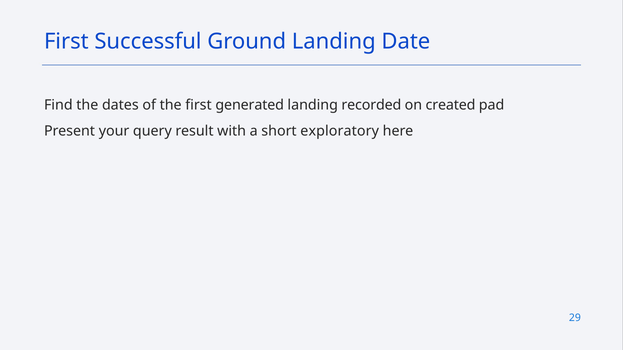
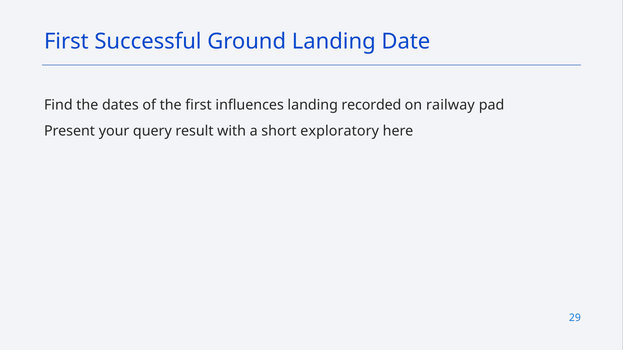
generated: generated -> influences (250, 105)
created: created -> railway (450, 105)
